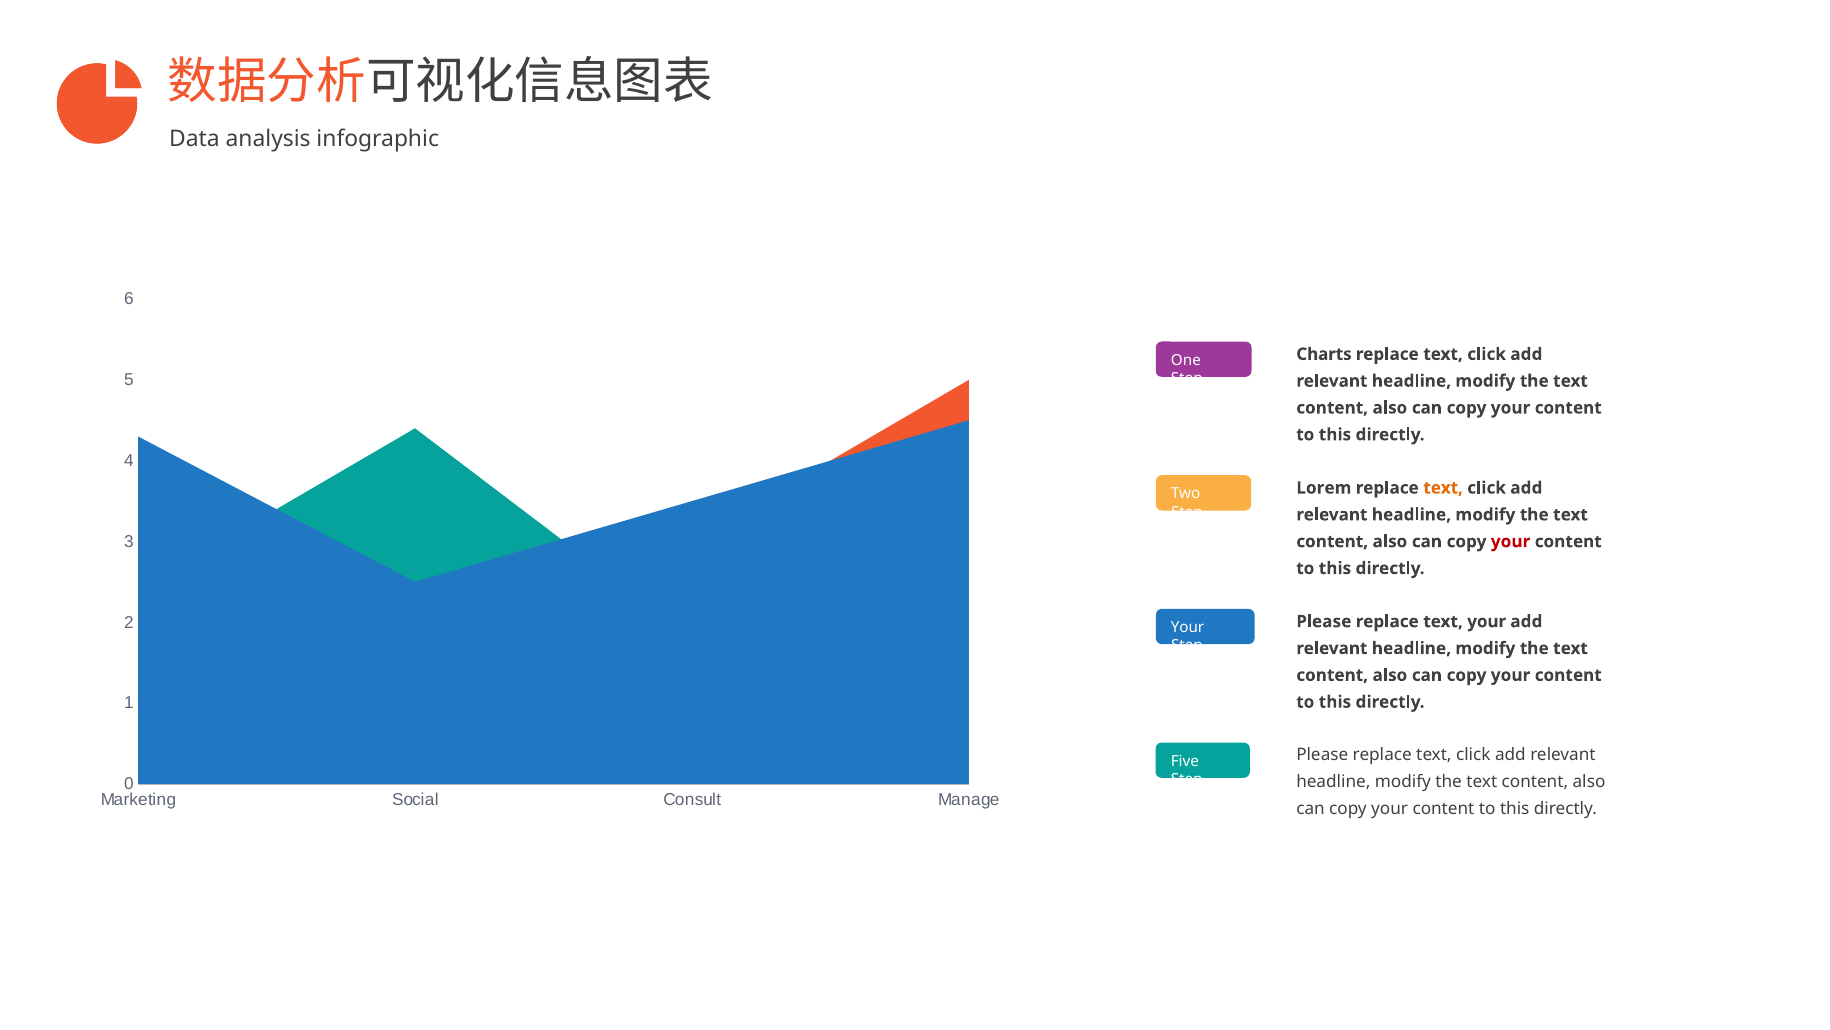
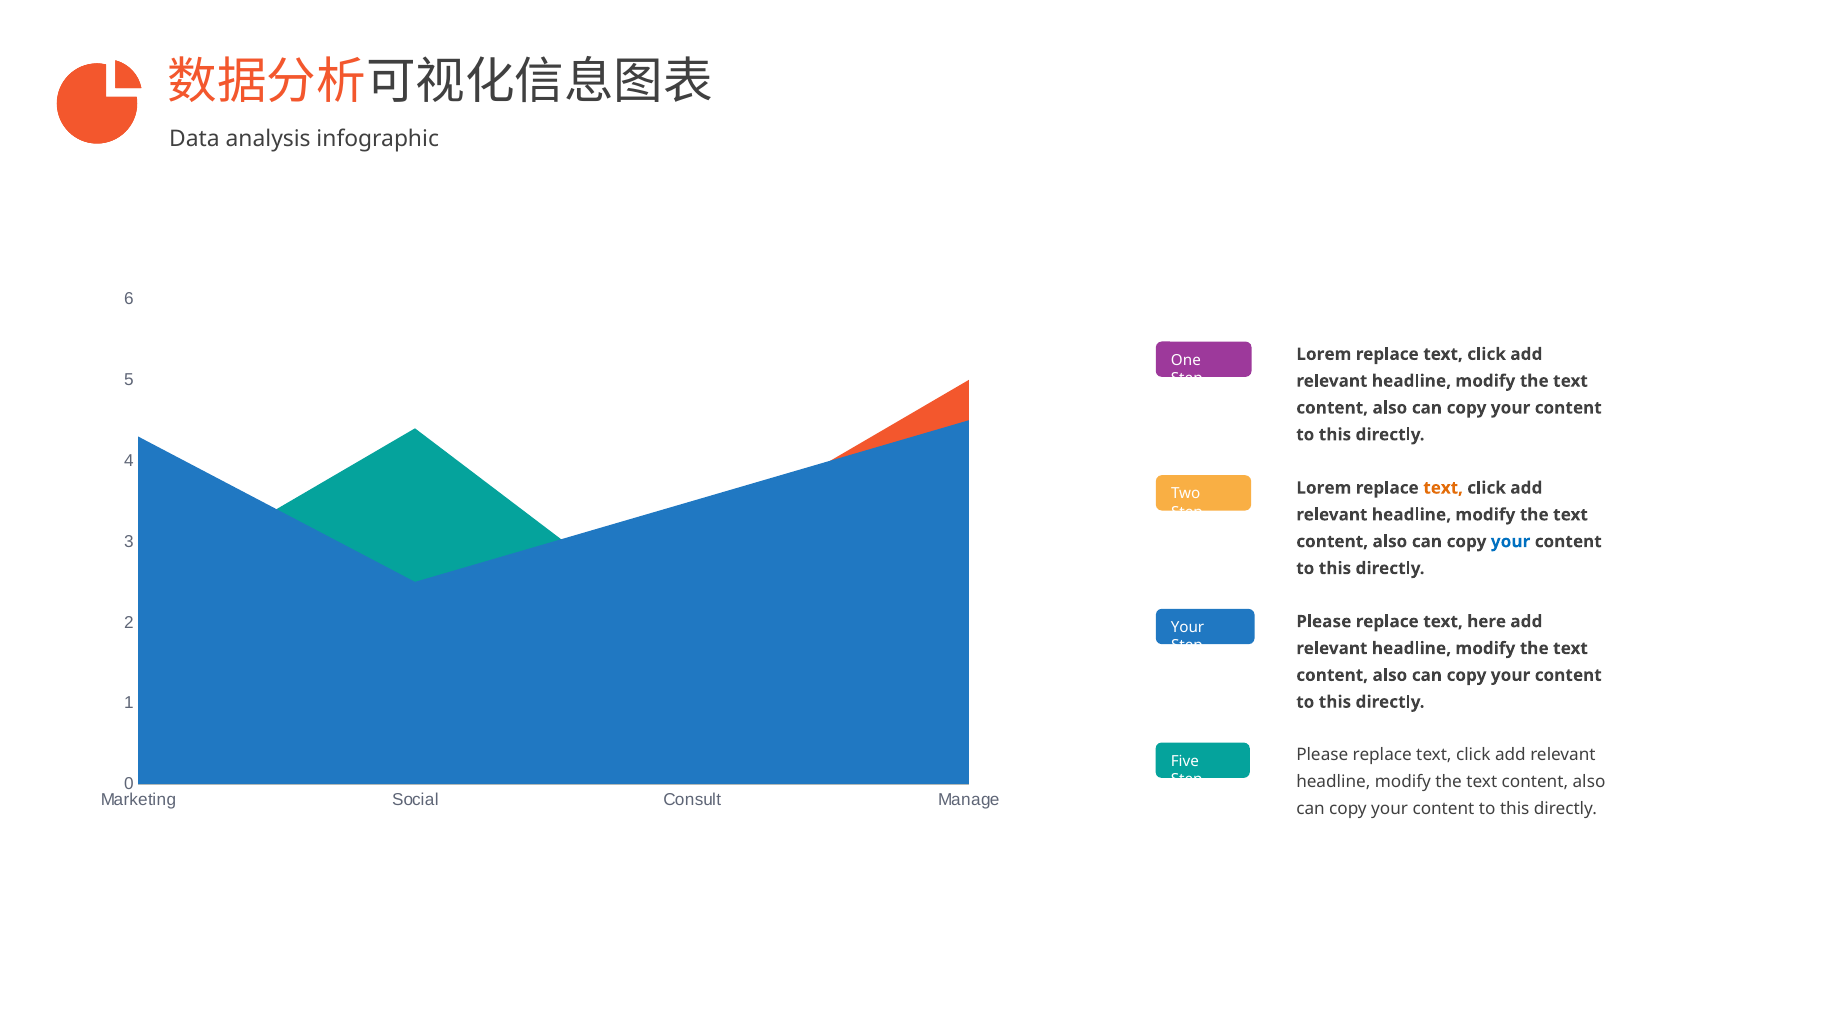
Charts: Charts -> Lorem (1324, 354)
your colour: red -> blue (1511, 541)
text your: your -> here (1487, 621)
